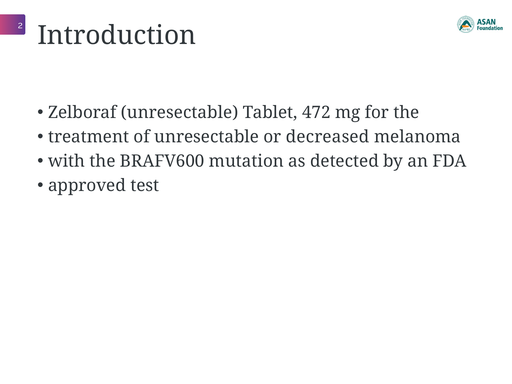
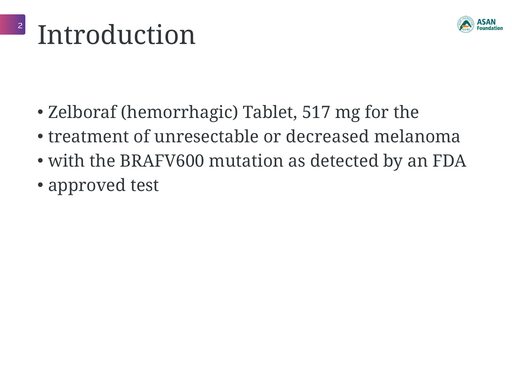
Zelboraf unresectable: unresectable -> hemorrhagic (180, 112)
472: 472 -> 517 (316, 112)
